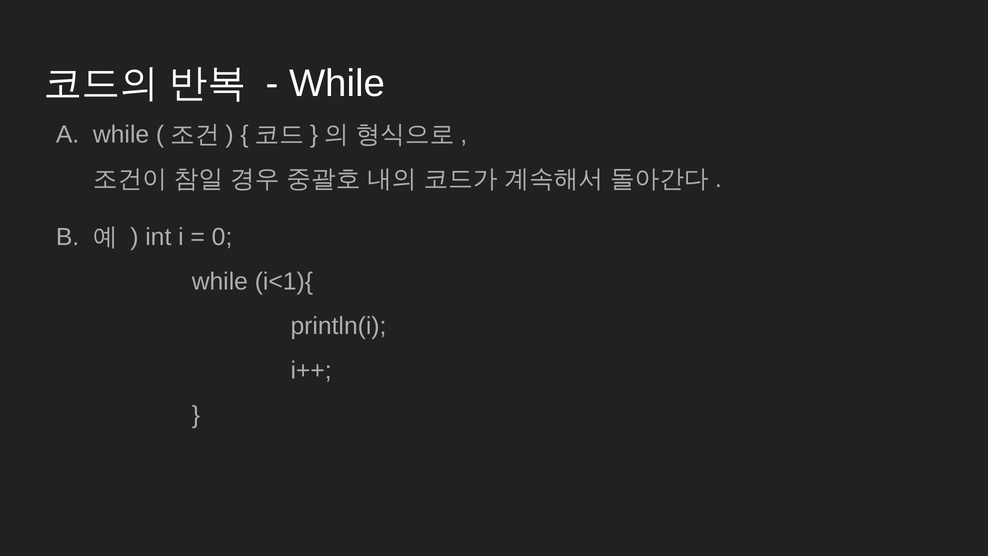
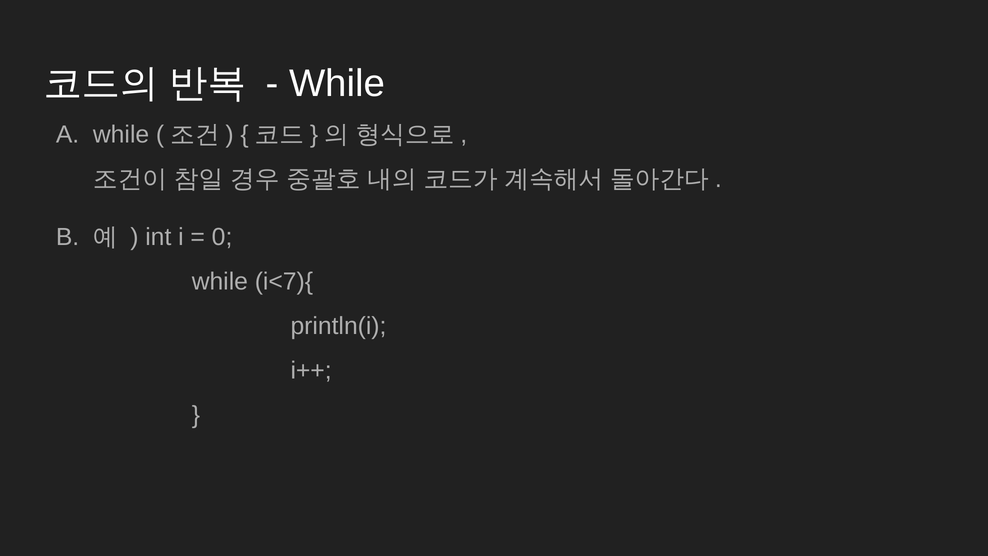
i<1){: i<1){ -> i<7){ (284, 282)
